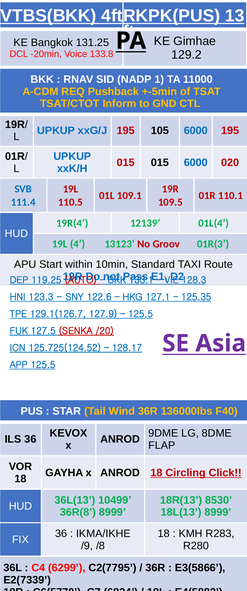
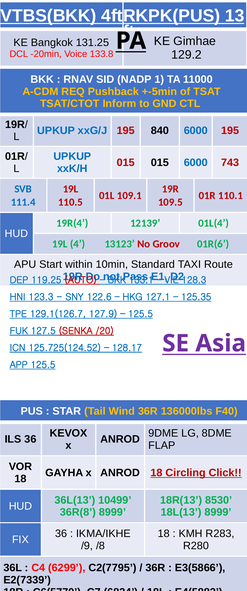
105: 105 -> 840 (160, 131)
020: 020 -> 743 (230, 163)
01R(3: 01R(3 -> 01R(6 (213, 244)
